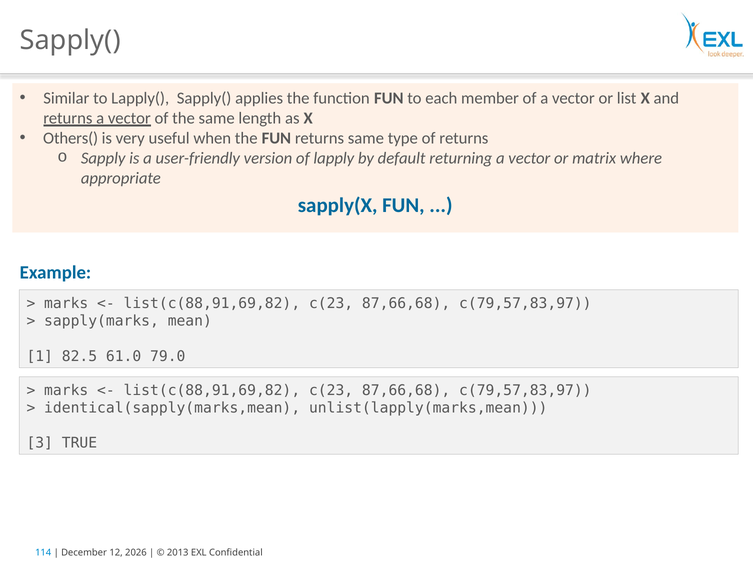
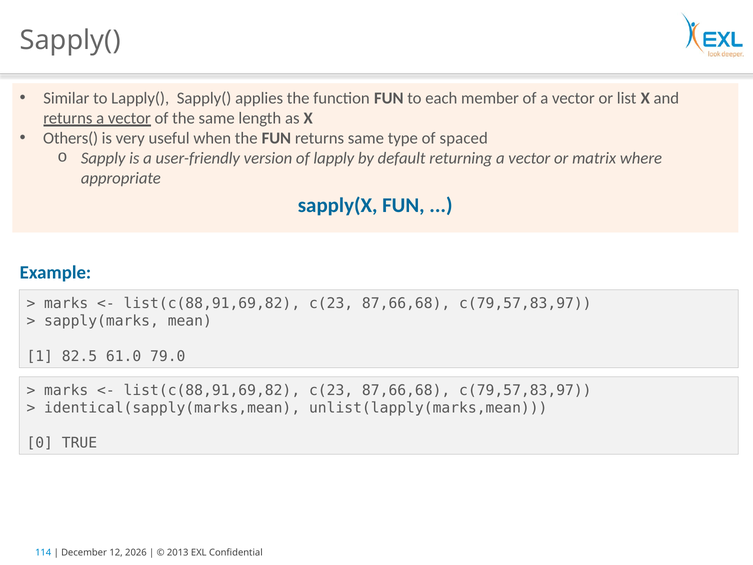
of returns: returns -> spaced (464, 138)
3: 3 -> 0 (40, 443)
